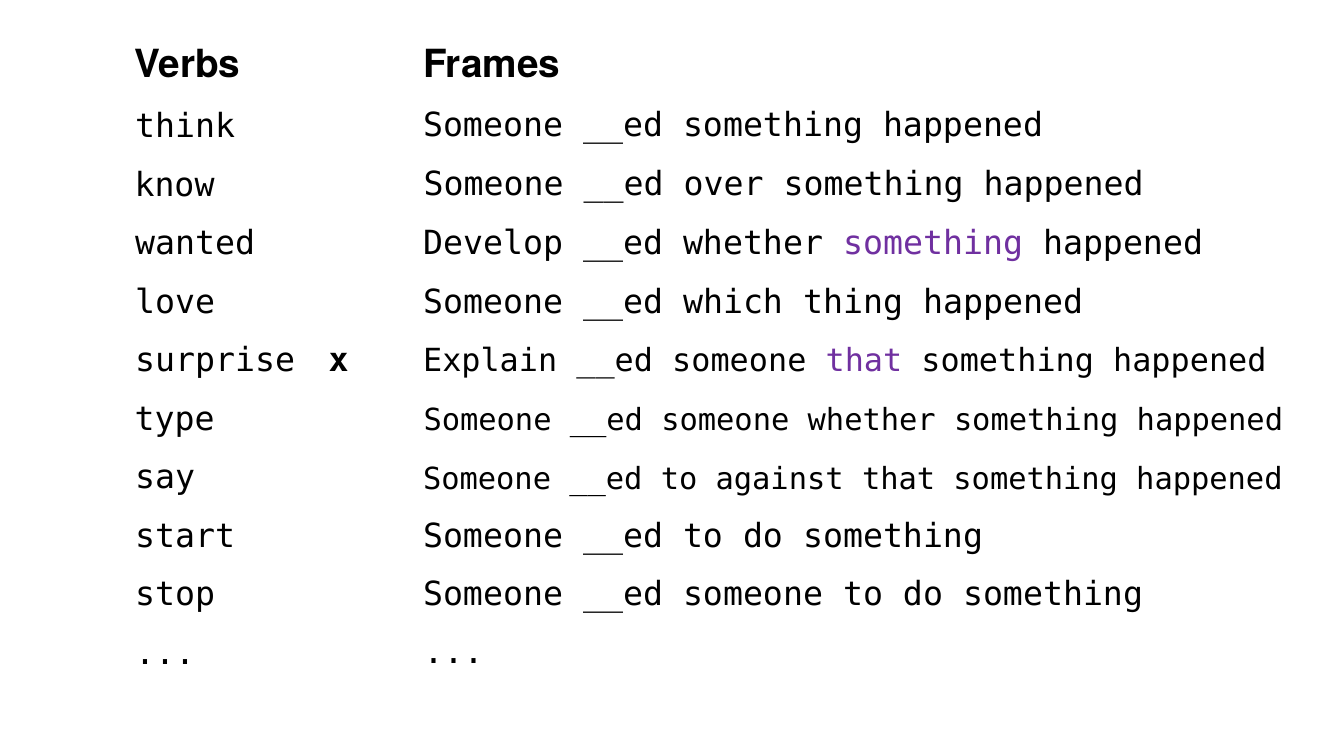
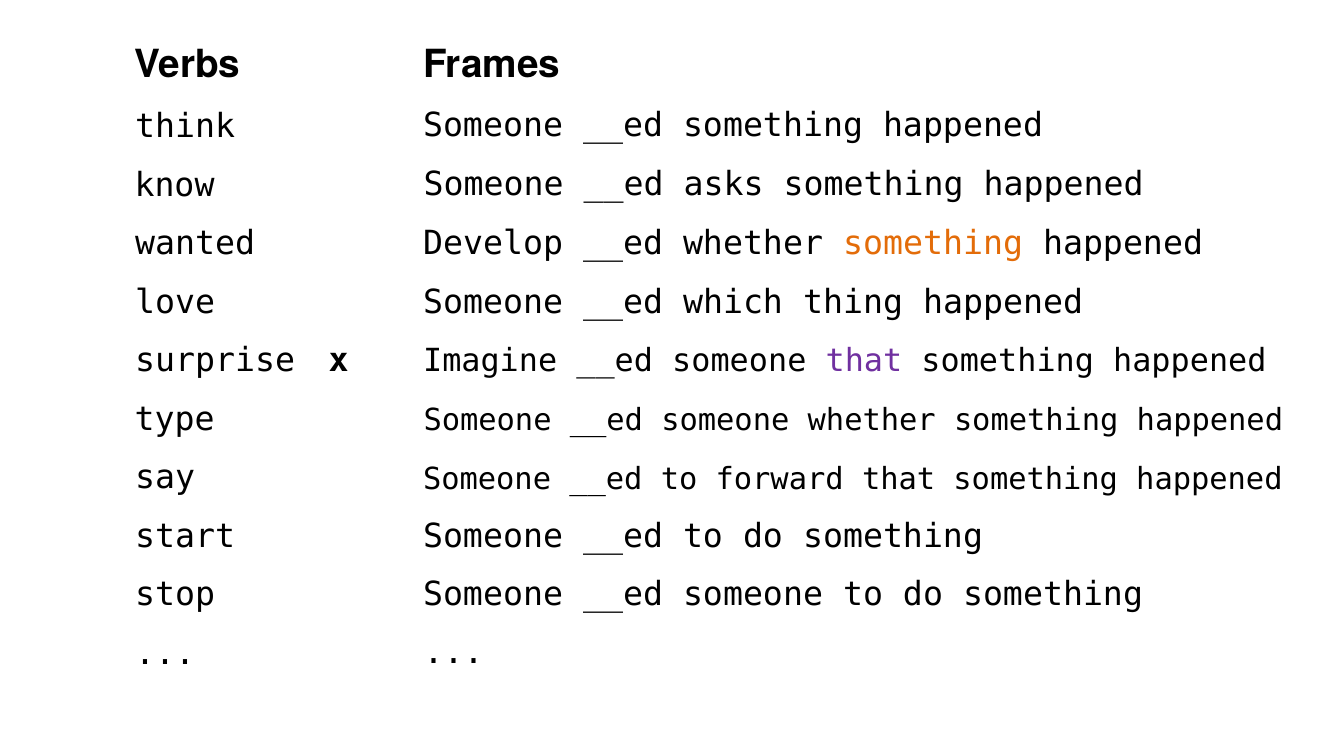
over: over -> asks (724, 184)
something colour: purple -> orange (933, 243)
Explain: Explain -> Imagine (490, 361)
against: against -> forward (780, 479)
